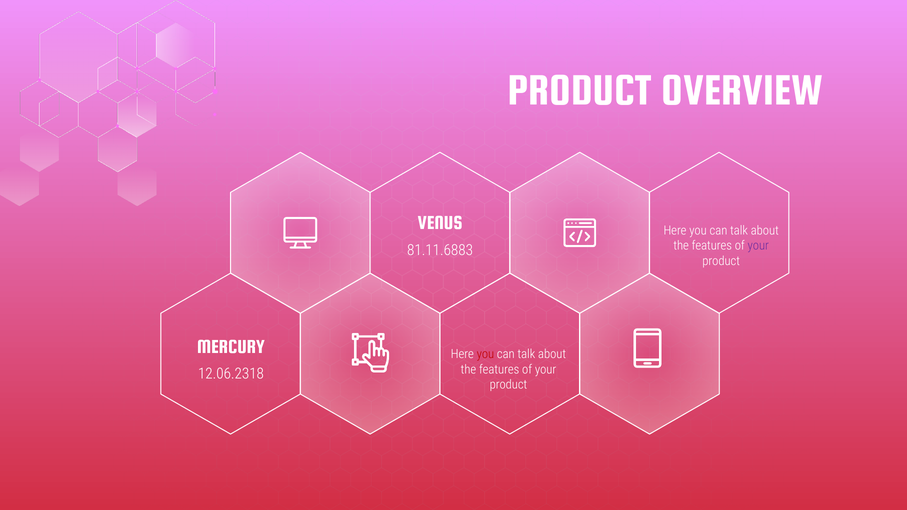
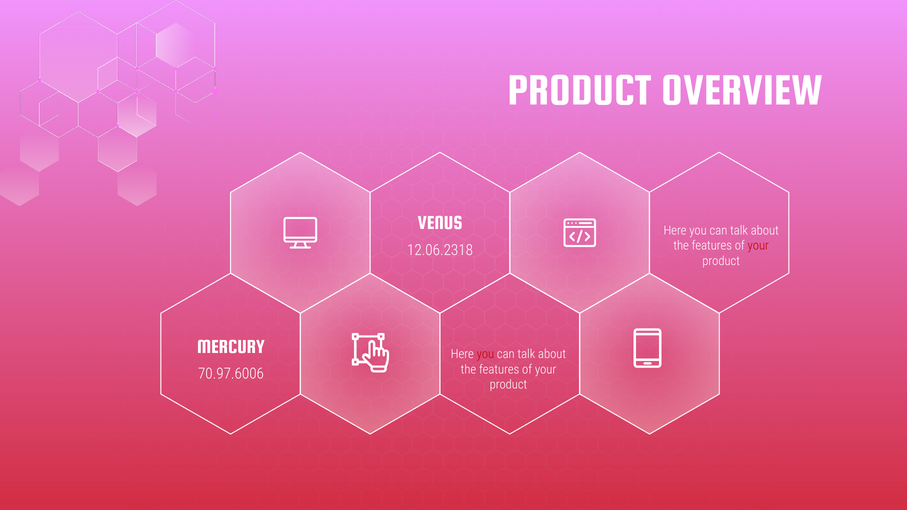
your colour: purple -> red (758, 246)
81.11.6883: 81.11.6883 -> 12.06.2318 (440, 250)
12.06.2318: 12.06.2318 -> 70.97.6006 (231, 374)
